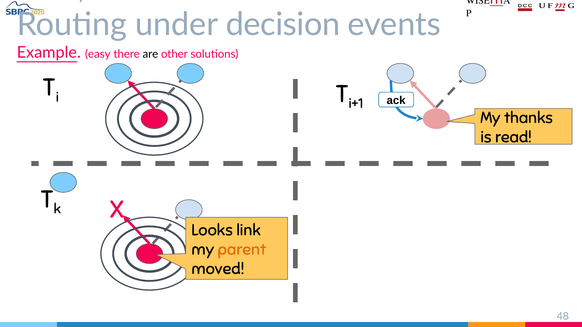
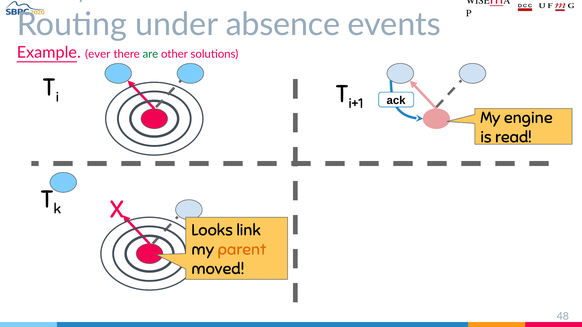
decision: decision -> absence (283, 24)
easy: easy -> ever (98, 54)
are colour: black -> green (150, 54)
thanks: thanks -> engine (528, 118)
